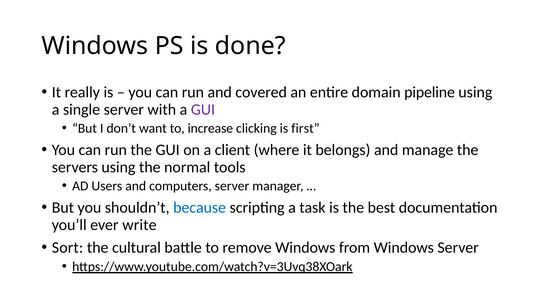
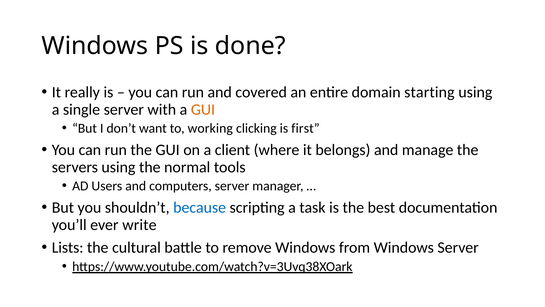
pipeline: pipeline -> starting (429, 92)
GUI colour: purple -> orange (203, 109)
increase: increase -> working (210, 128)
Sort: Sort -> Lists (68, 247)
